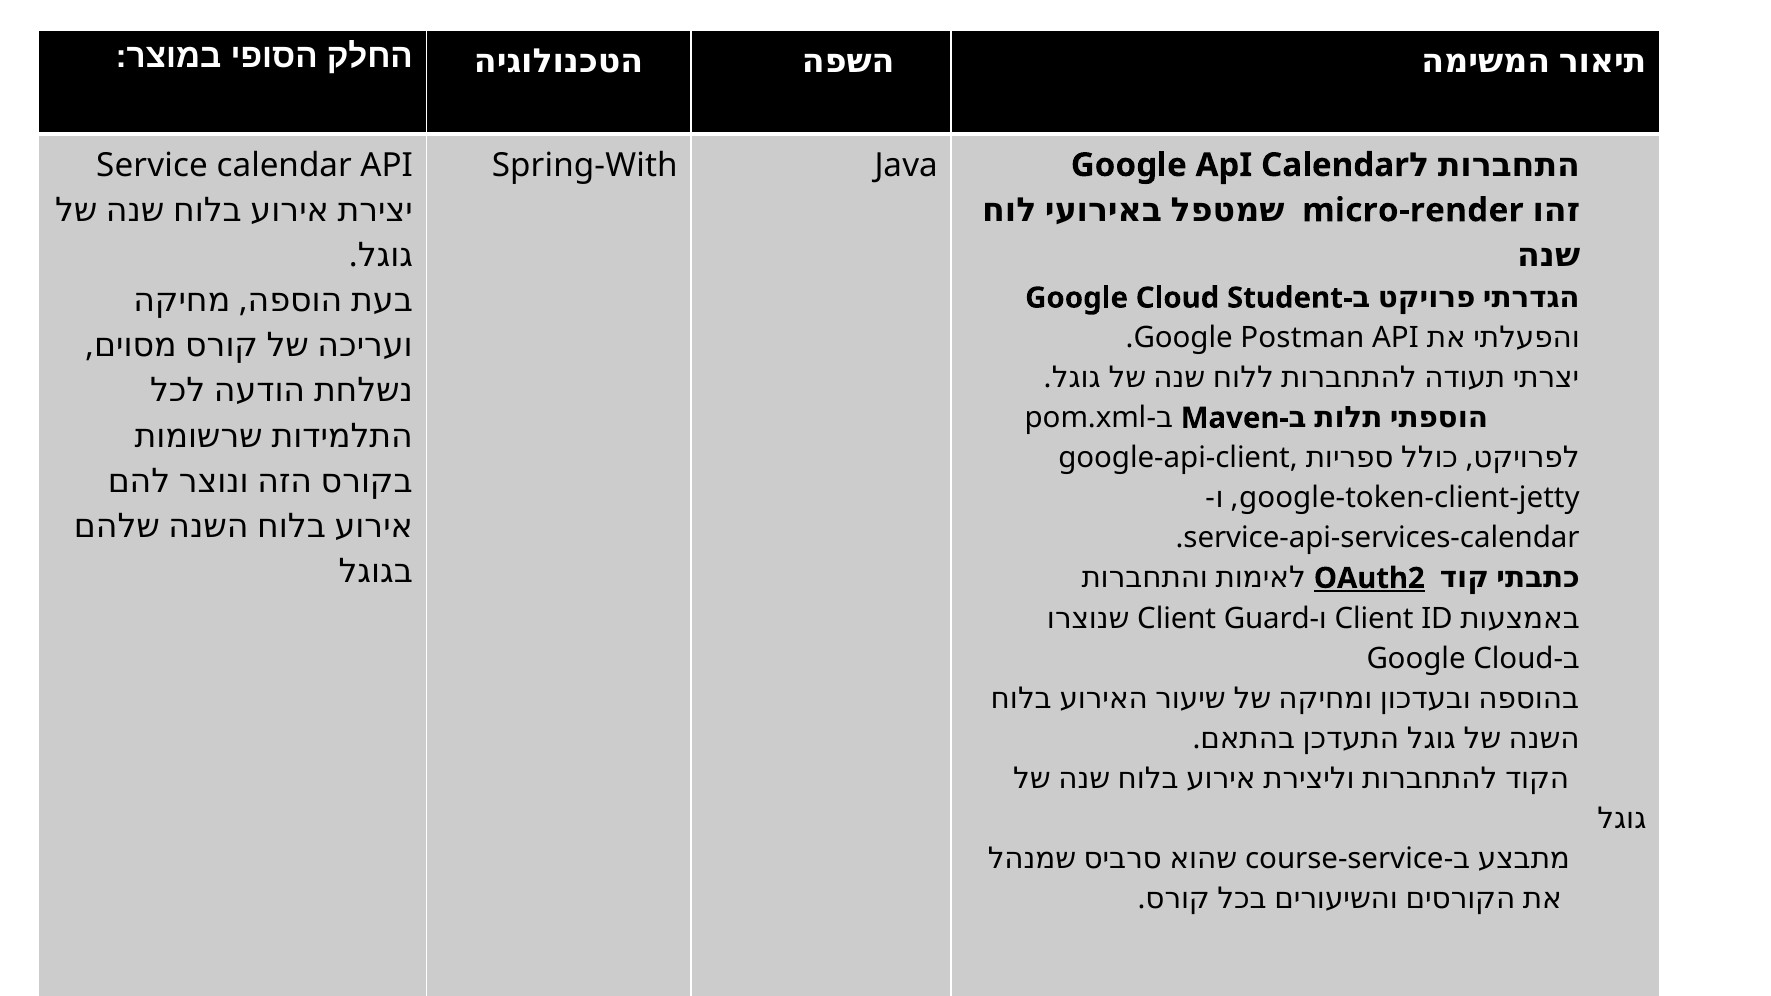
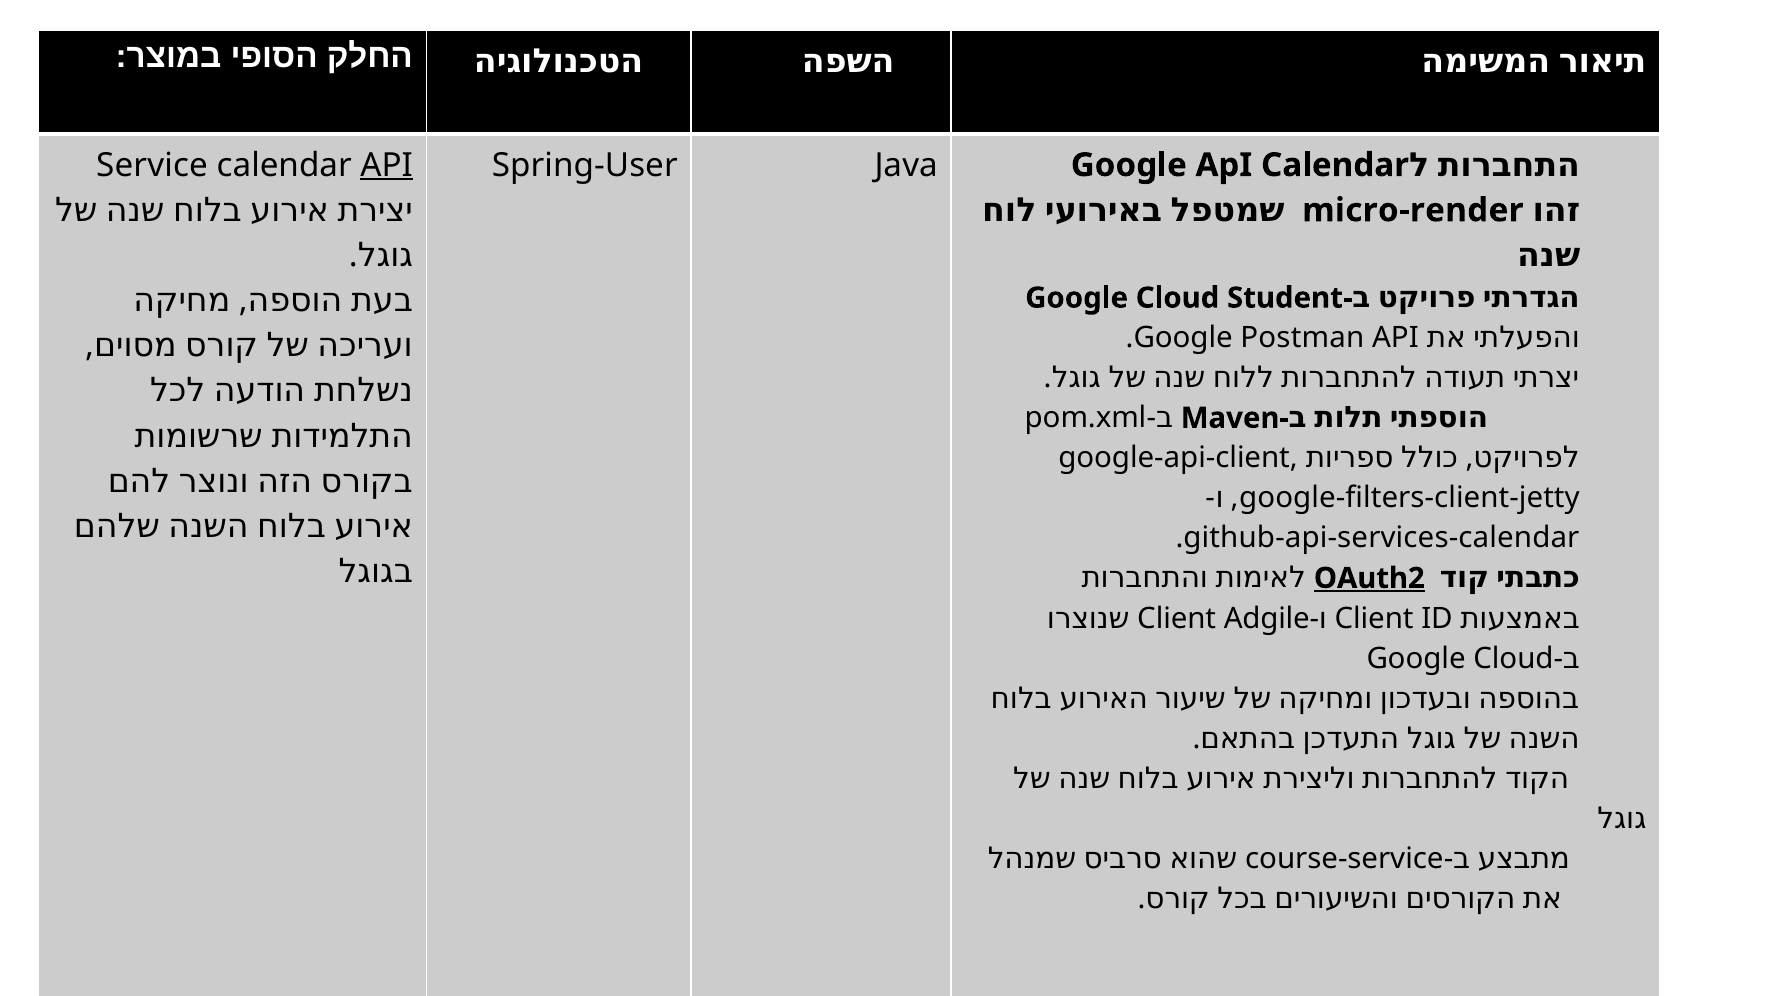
API underline: none -> present (387, 165)
Spring-With: Spring-With -> Spring-User (585, 165)
google-token-client-jetty: google-token-client-jetty -> google-filters-client-jetty (1409, 498)
service-api-services-calendar: service-api-services-calendar -> github-api-services-calendar (1381, 538)
Guard: Guard -> Adgile (1267, 618)
